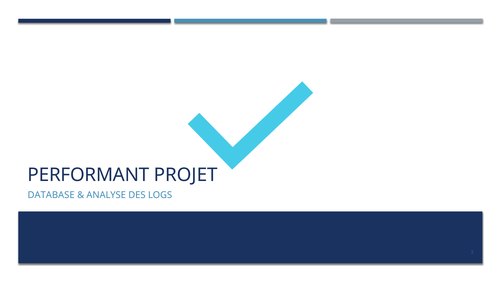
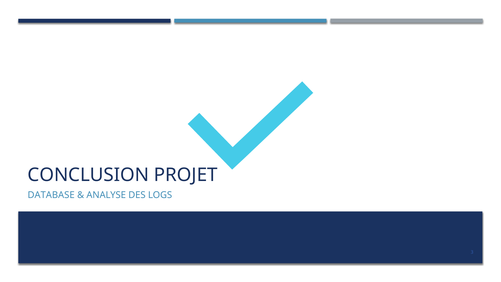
PERFORMANT: PERFORMANT -> CONCLUSION (88, 175)
